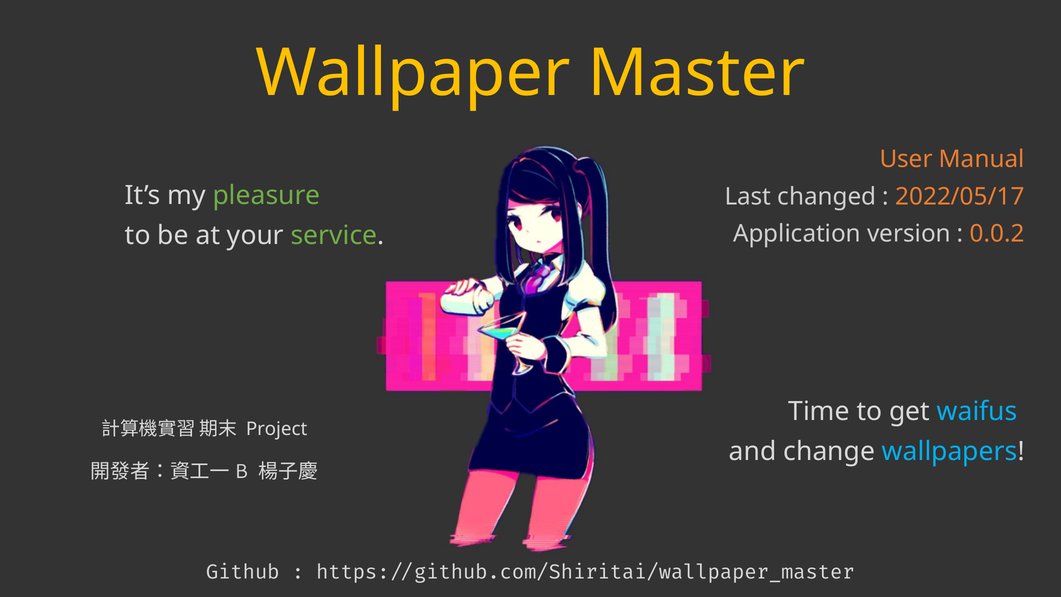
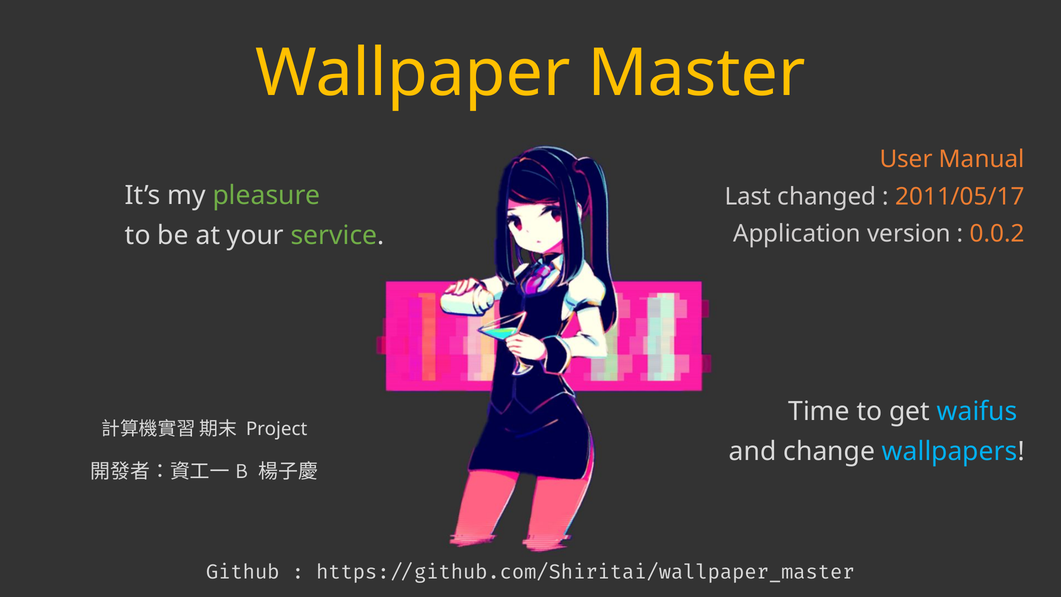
2022/05/17: 2022/05/17 -> 2011/05/17 (960, 196)
